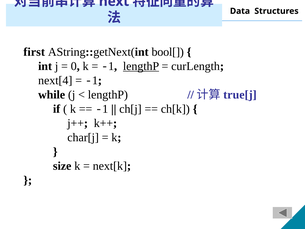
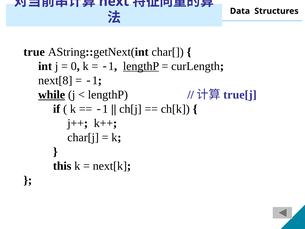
first: first -> true (34, 52)
bool[: bool[ -> char[ (168, 52)
next[4: next[4 -> next[8 (55, 80)
while underline: none -> present (52, 95)
size: size -> this (62, 166)
